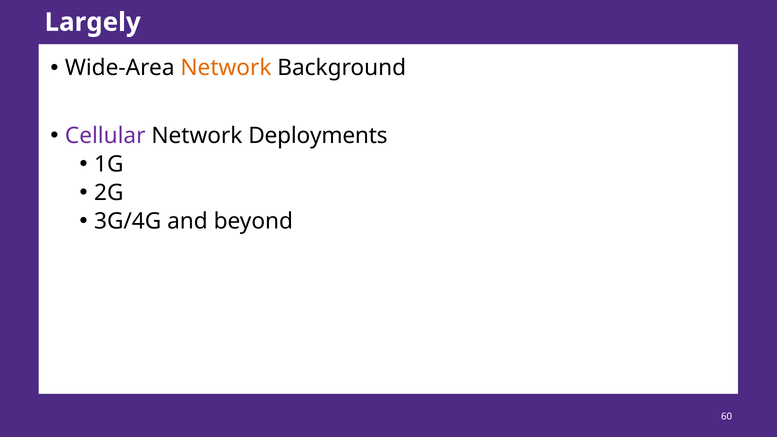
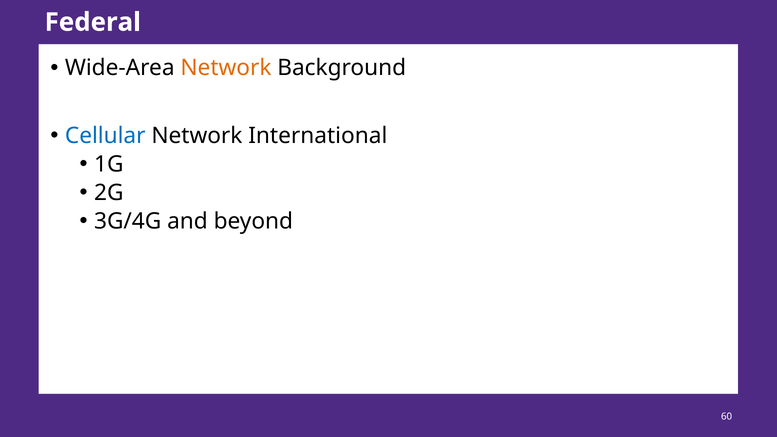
Largely: Largely -> Federal (93, 22)
Cellular colour: purple -> blue (105, 136)
Deployments: Deployments -> International (318, 136)
